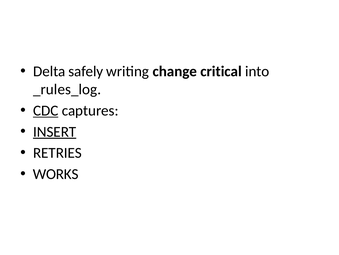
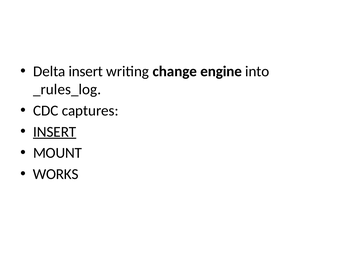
Delta safely: safely -> insert (86, 71)
critical: critical -> engine (221, 71)
CDC underline: present -> none (46, 110)
RETRIES: RETRIES -> MOUNT (58, 153)
